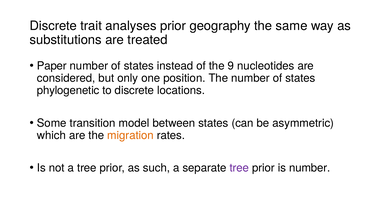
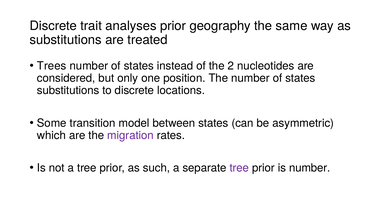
Paper: Paper -> Trees (52, 66)
9: 9 -> 2 (231, 66)
phylogenetic: phylogenetic -> substitutions (68, 90)
migration colour: orange -> purple (131, 135)
